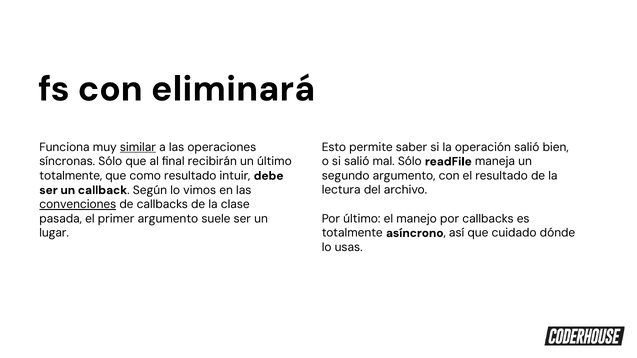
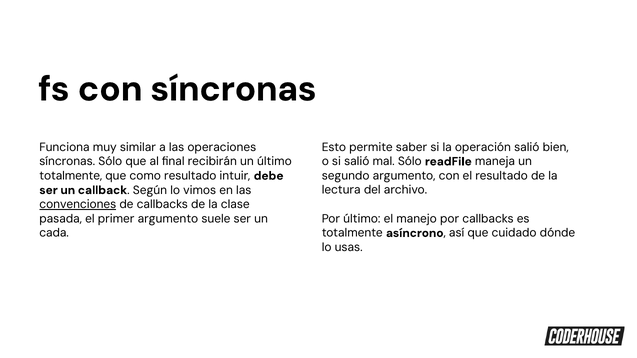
con eliminará: eliminará -> síncronas (233, 89)
similar underline: present -> none (138, 147)
lugar: lugar -> cada (54, 233)
